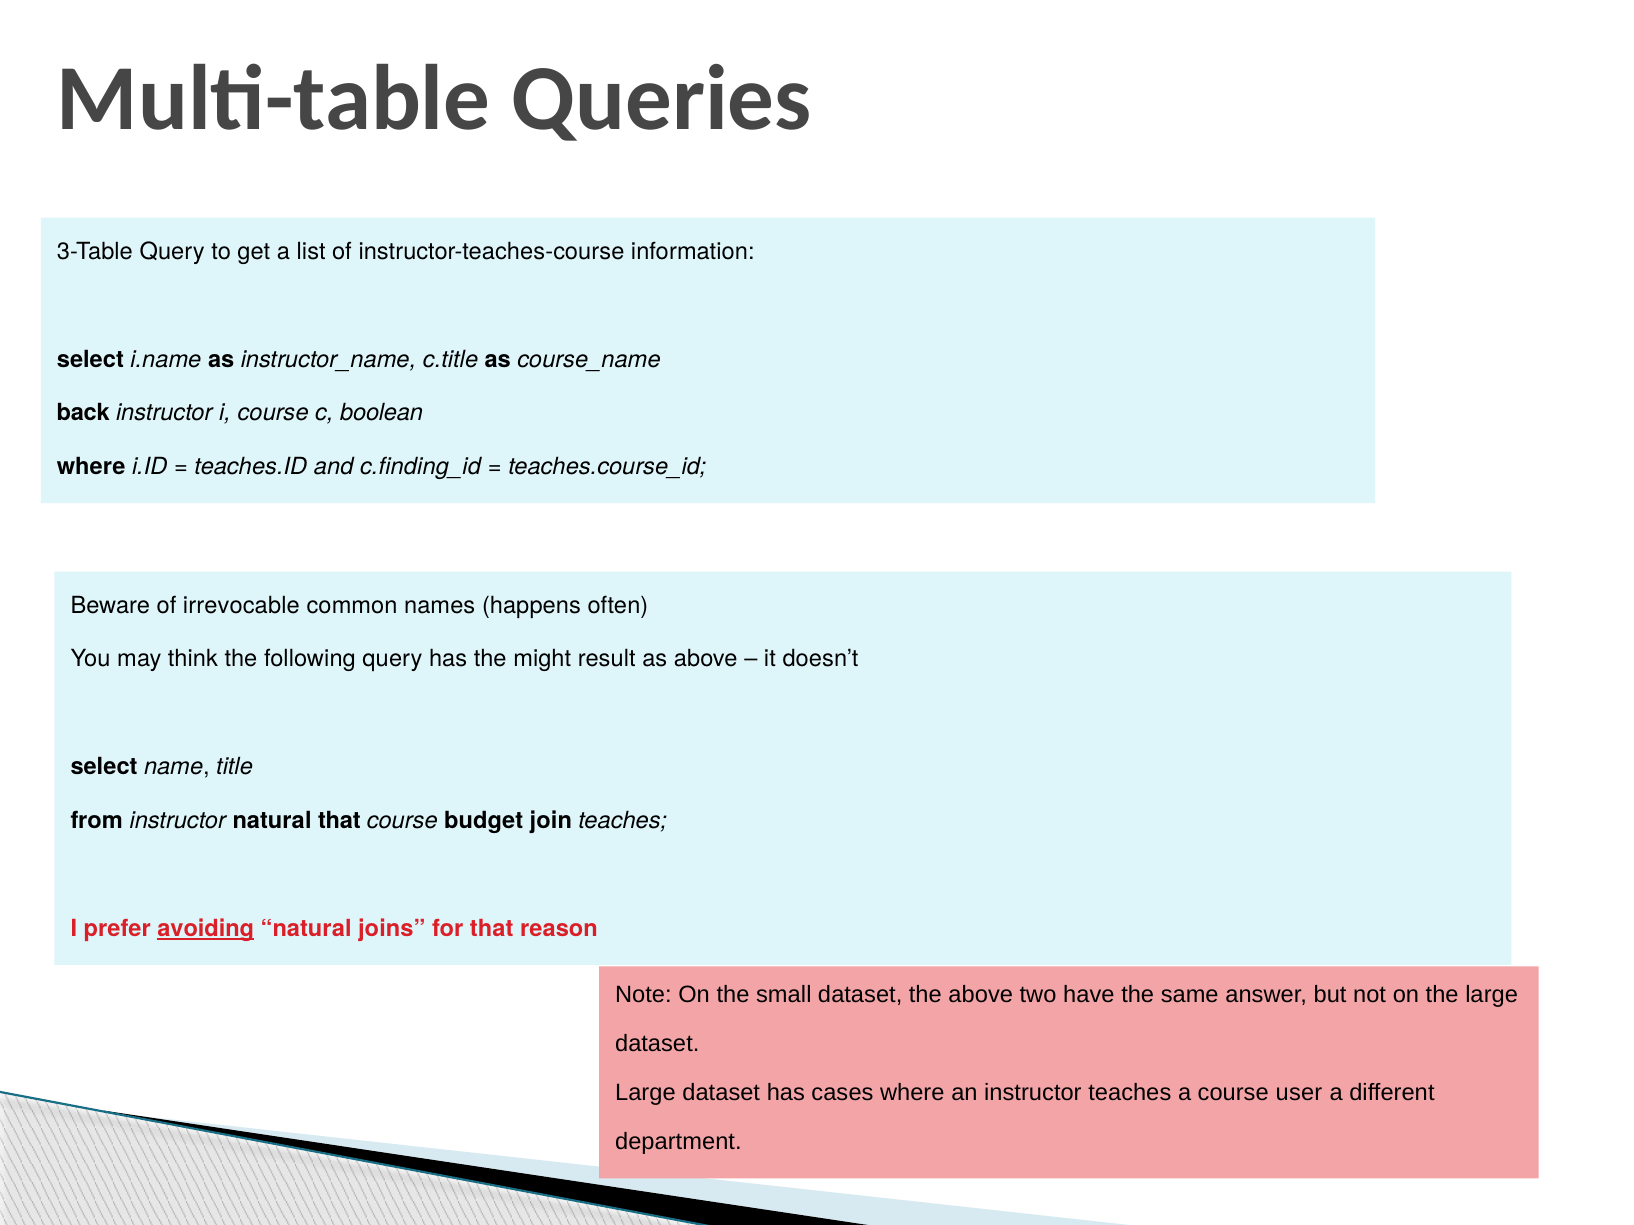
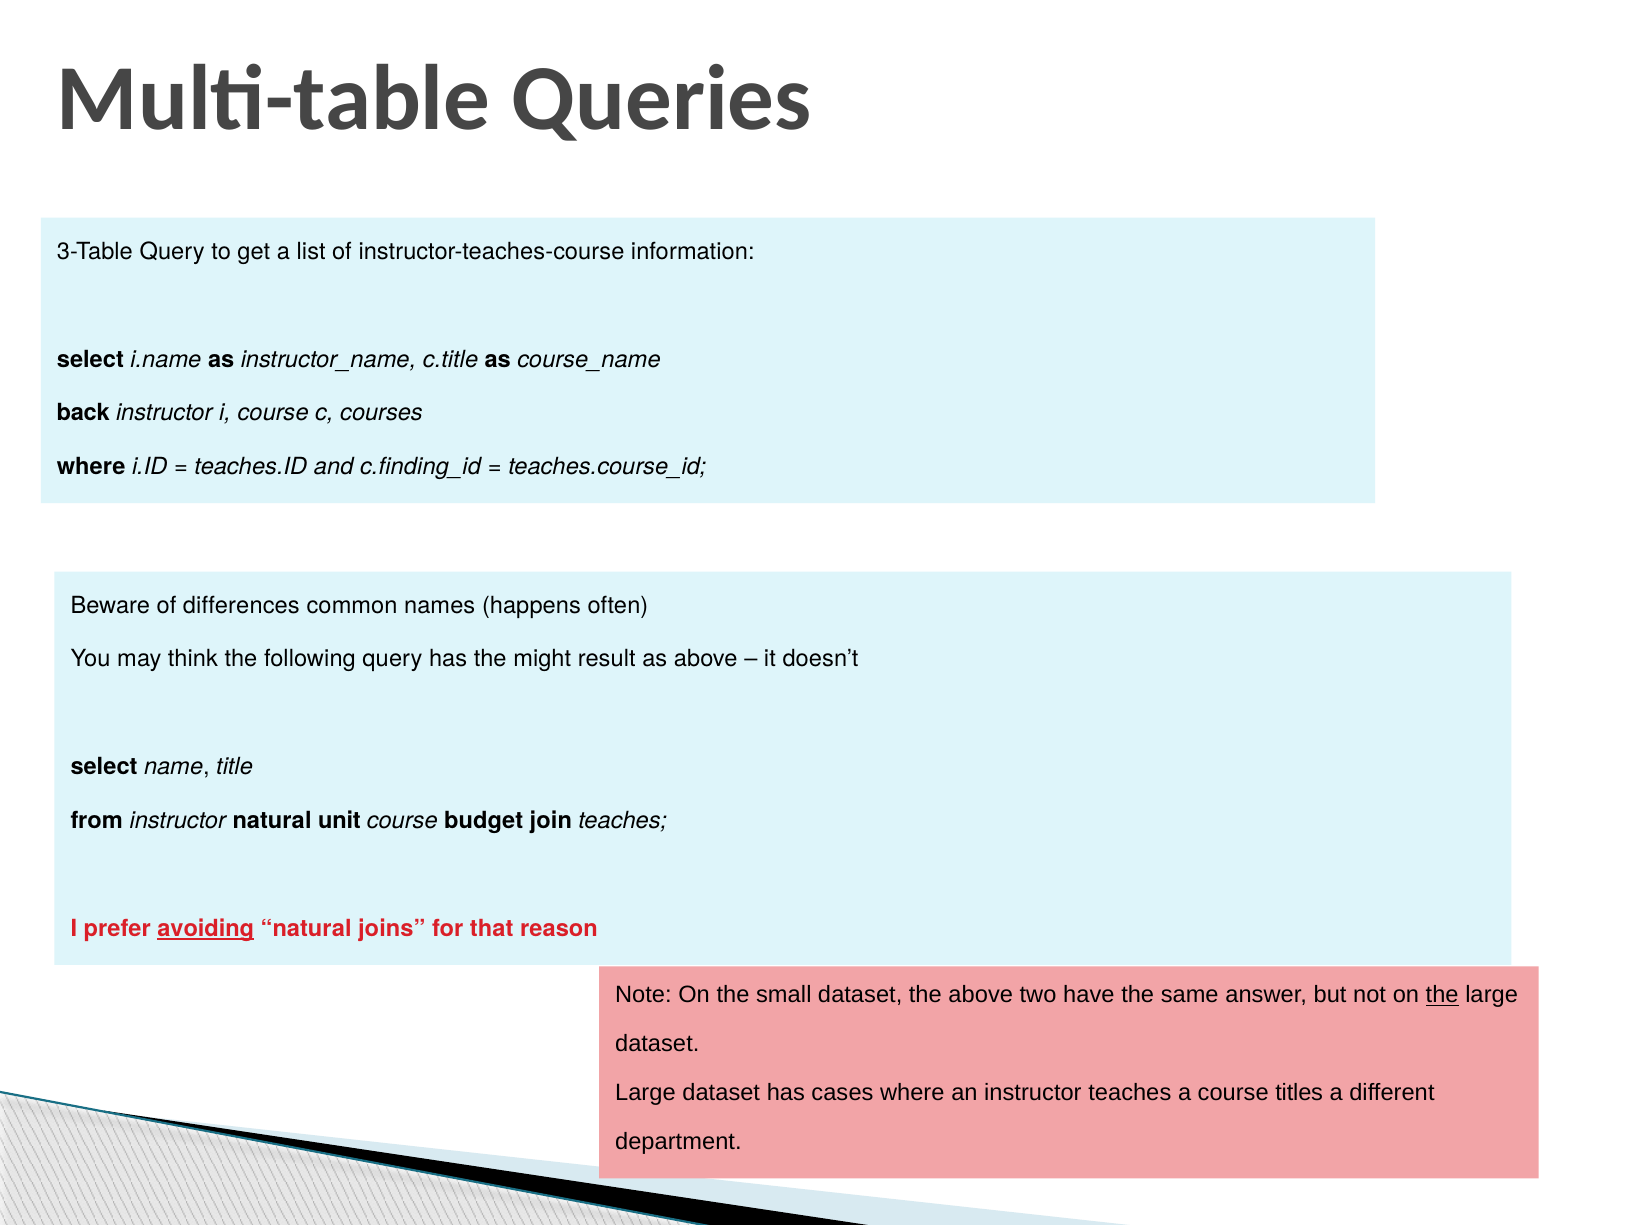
boolean: boolean -> courses (381, 413)
irrevocable: irrevocable -> differences (241, 606)
natural that: that -> unit (339, 821)
the underline: none -> present (1442, 996)
user: user -> titles (1299, 1094)
